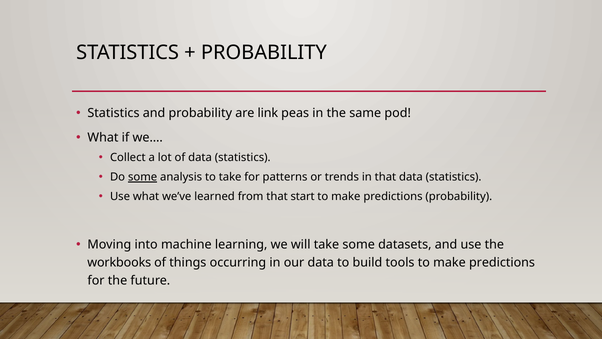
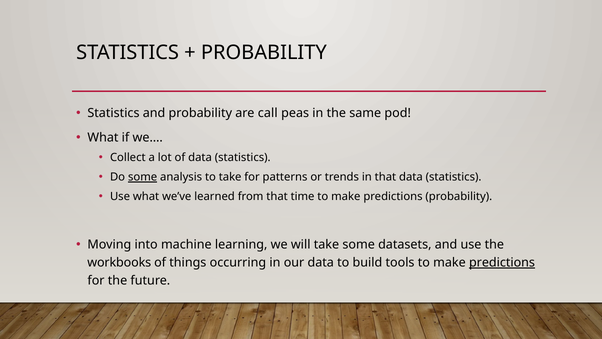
link: link -> call (268, 113)
start: start -> time (303, 196)
predictions underline: none -> present (502, 262)
